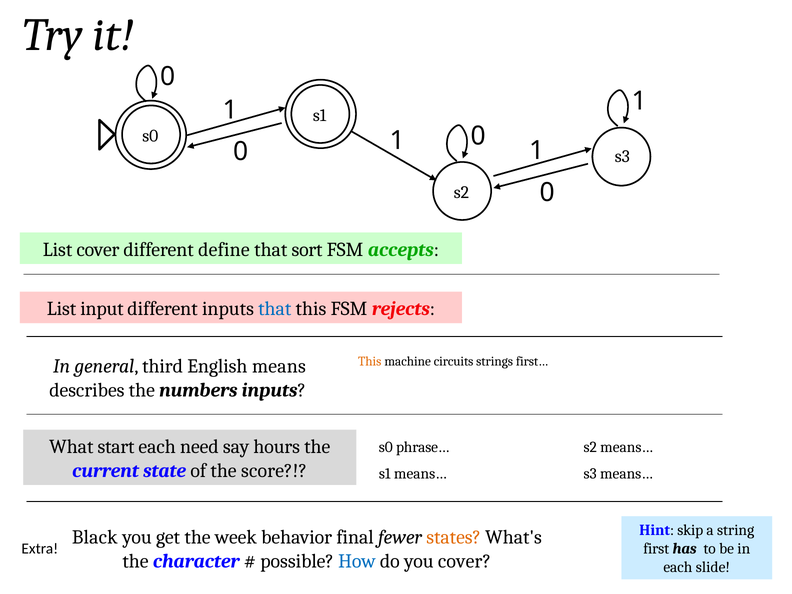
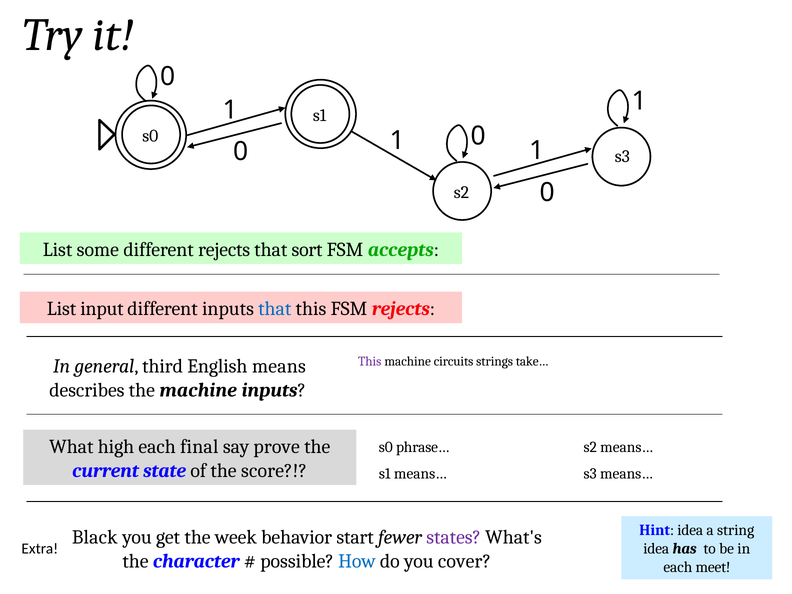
List cover: cover -> some (98, 250)
different define: define -> rejects (224, 250)
This colour: orange -> purple (370, 362)
first…: first… -> take… (532, 362)
the numbers: numbers -> machine (198, 390)
start: start -> high (116, 447)
need: need -> final (199, 447)
hours: hours -> prove (277, 447)
Hint skip: skip -> idea (690, 530)
final: final -> start (355, 537)
states colour: orange -> purple (454, 537)
first: first -> idea (656, 549)
slide: slide -> meet (713, 567)
